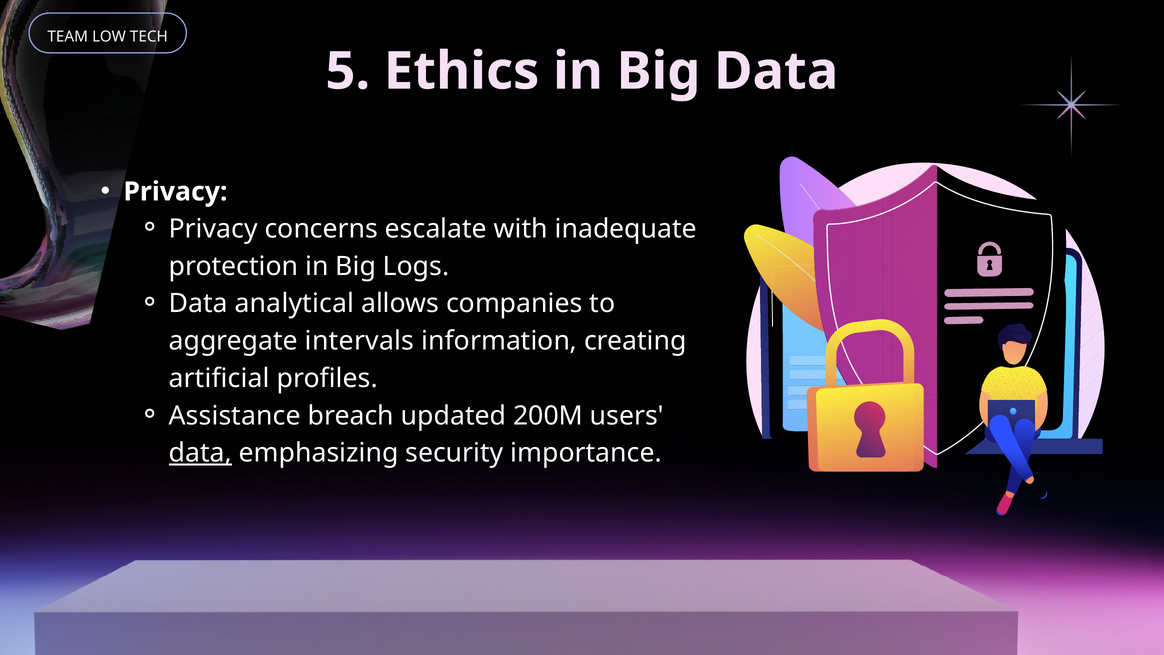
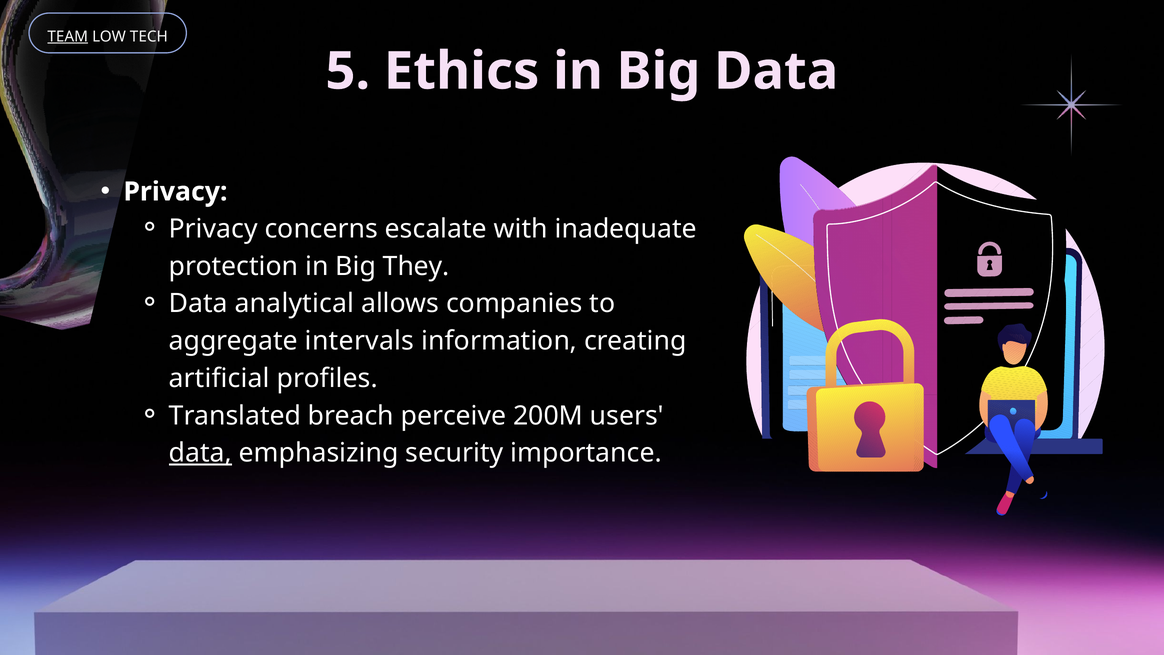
TEAM underline: none -> present (68, 36)
Logs: Logs -> They (416, 266)
Assistance: Assistance -> Translated (235, 416)
updated: updated -> perceive (453, 416)
